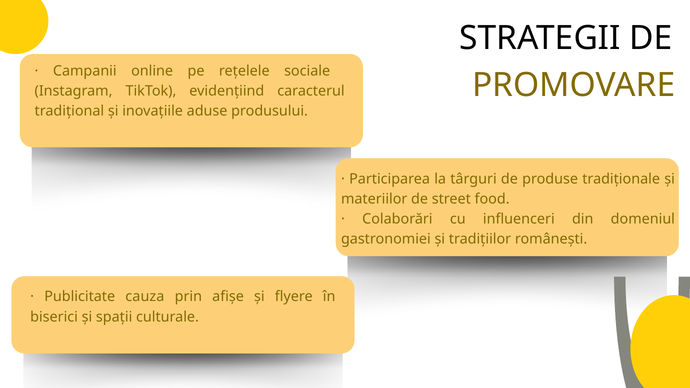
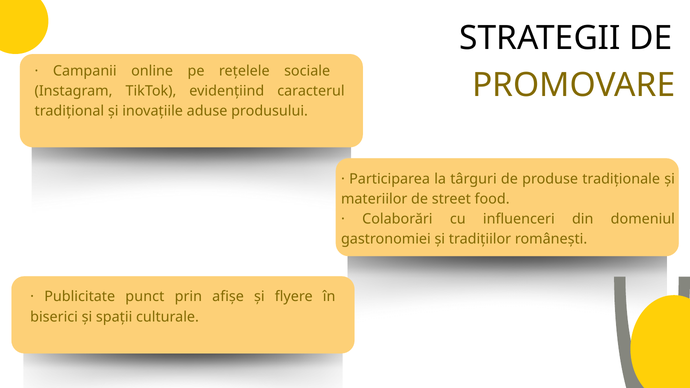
cauza: cauza -> punct (145, 297)
